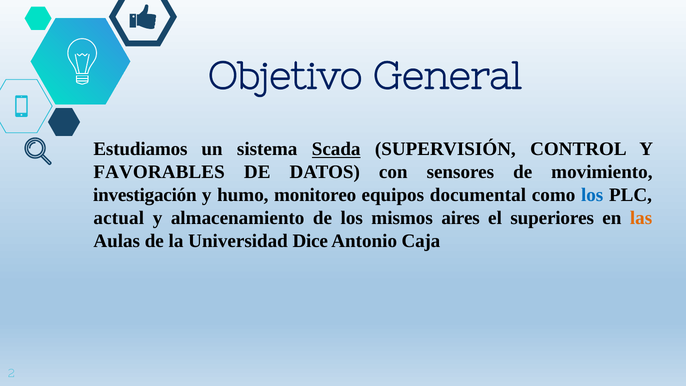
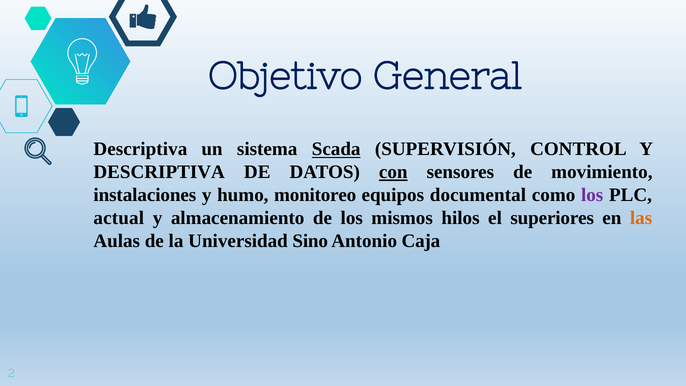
Estudiamos: Estudiamos -> Descriptiva (140, 149)
FAVORABLES: FAVORABLES -> DESCRIPTIVA (159, 172)
con underline: none -> present (393, 172)
investigación: investigación -> instalaciones (145, 195)
los colour: blue -> purple (592, 195)
aires: aires -> hilos (460, 218)
Dice: Dice -> Sino (310, 241)
